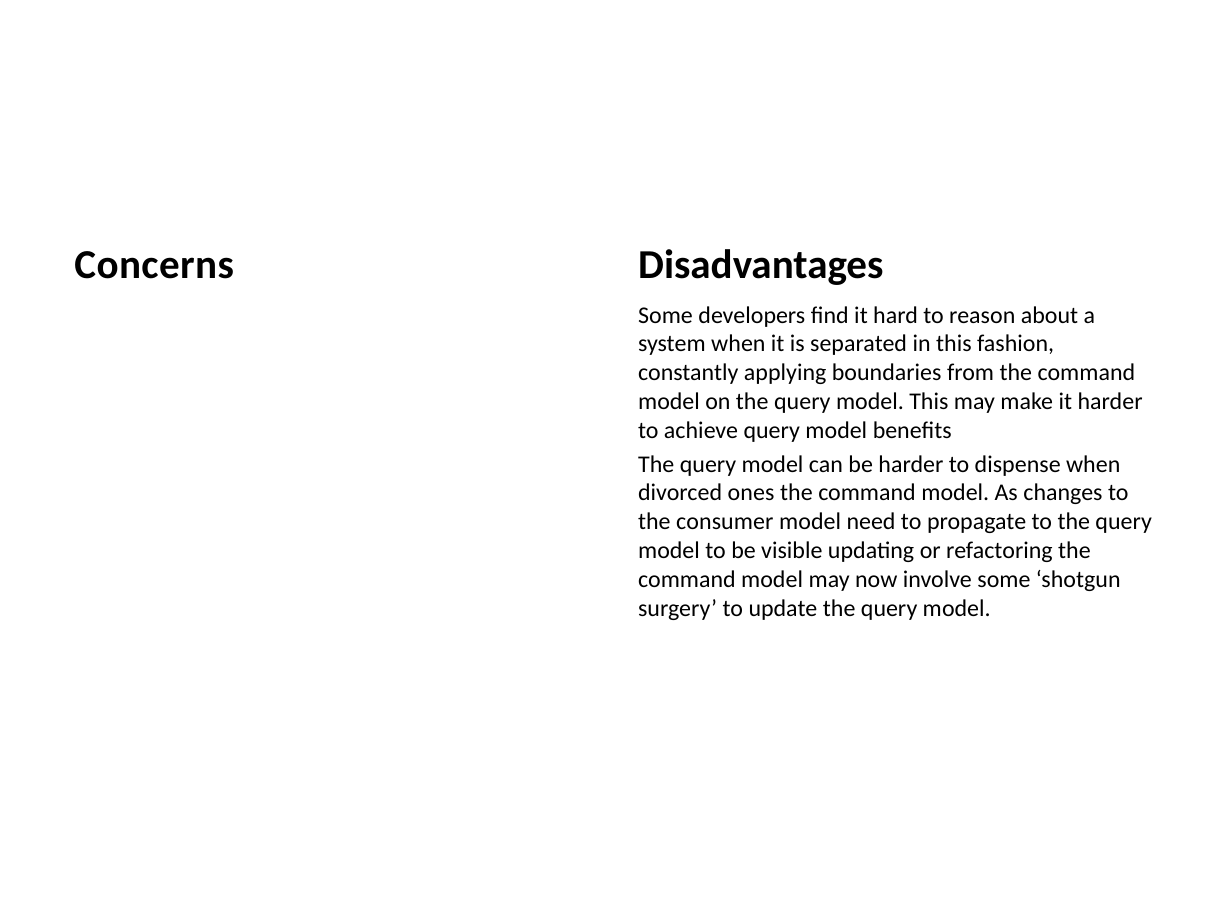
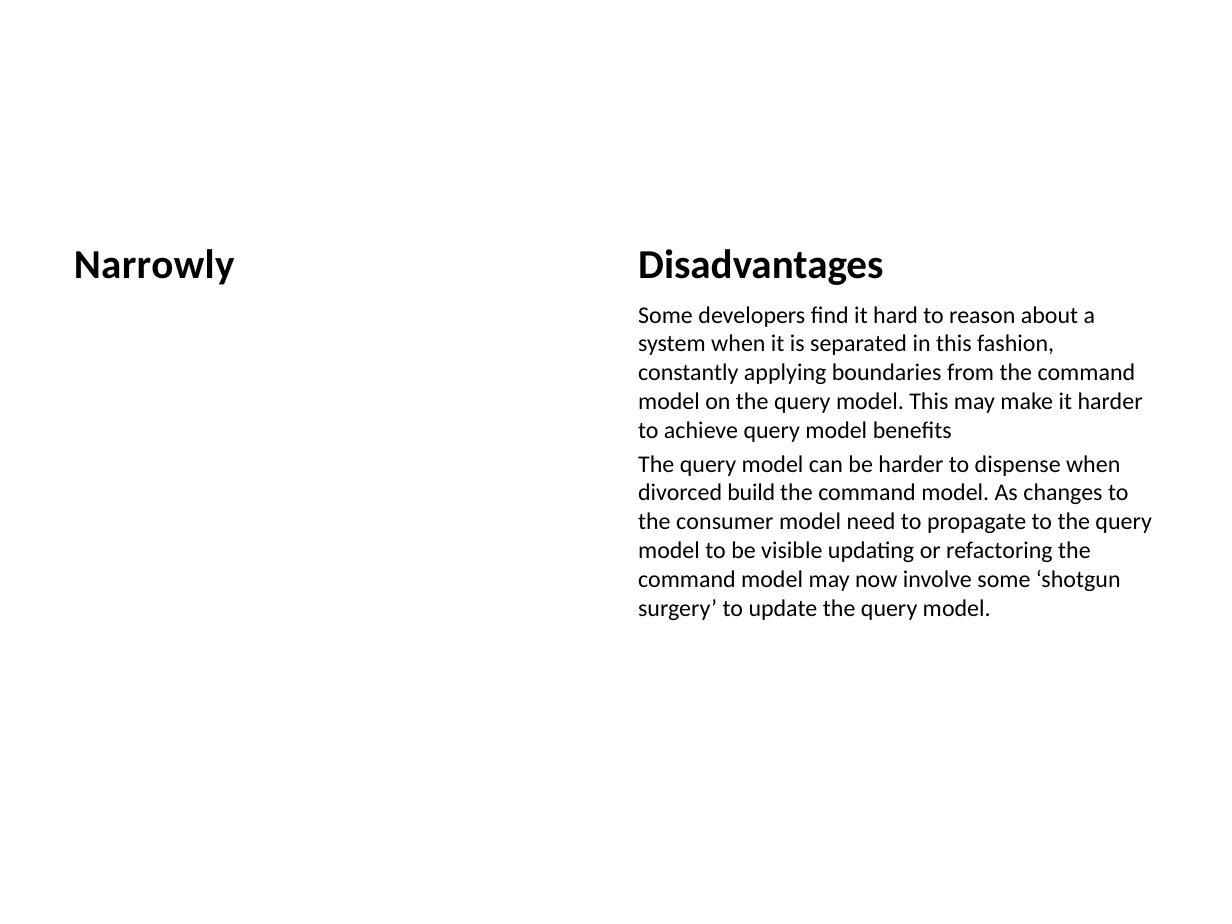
Concerns: Concerns -> Narrowly (154, 265)
ones: ones -> build (751, 493)
